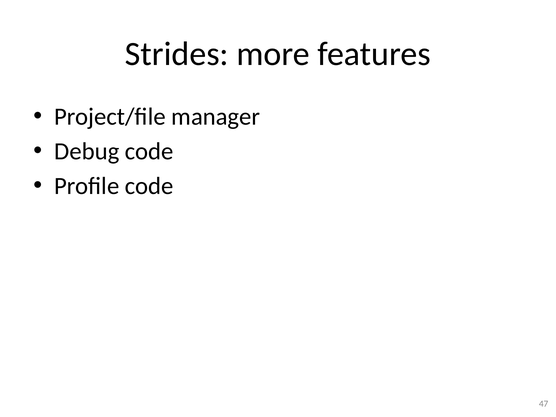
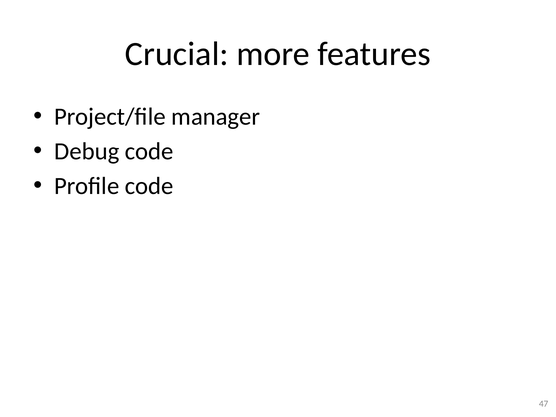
Strides: Strides -> Crucial (177, 54)
